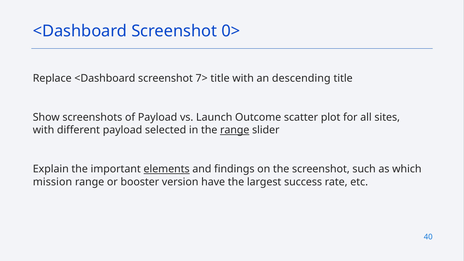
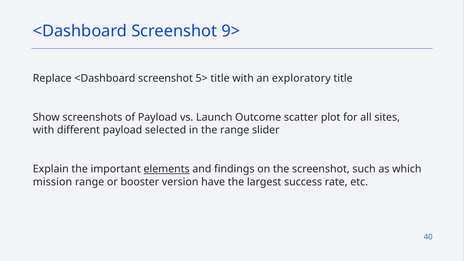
0>: 0> -> 9> (231, 31)
7>: 7> -> 5> (202, 78)
descending: descending -> exploratory (301, 78)
range underline: present -> none (235, 130)
